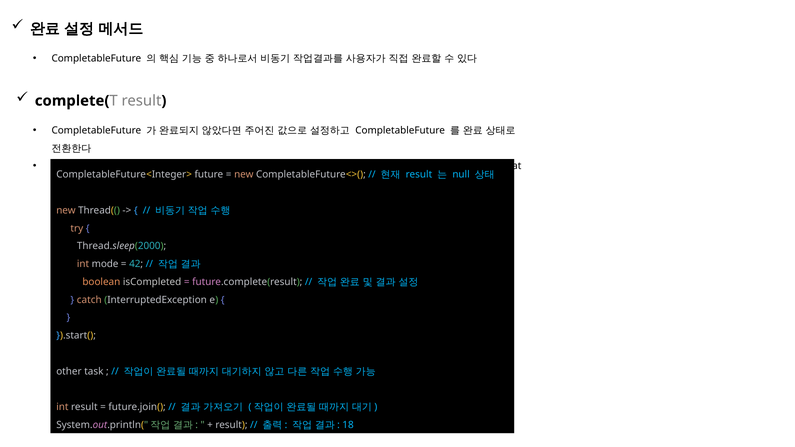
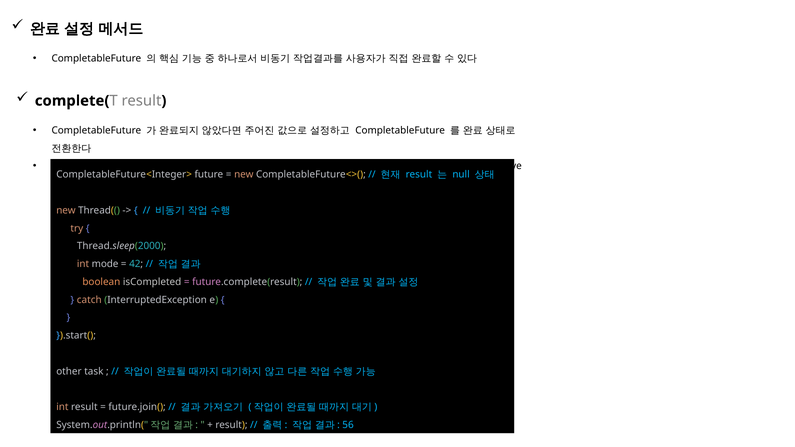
float: float -> have (511, 166)
18: 18 -> 56 (348, 425)
